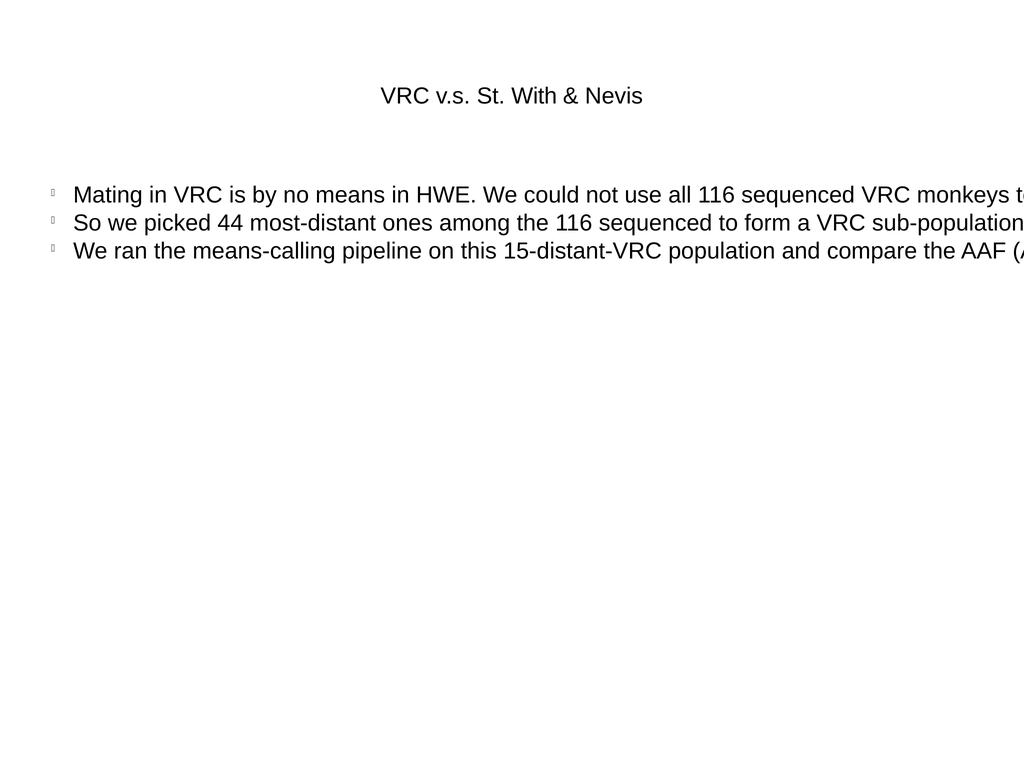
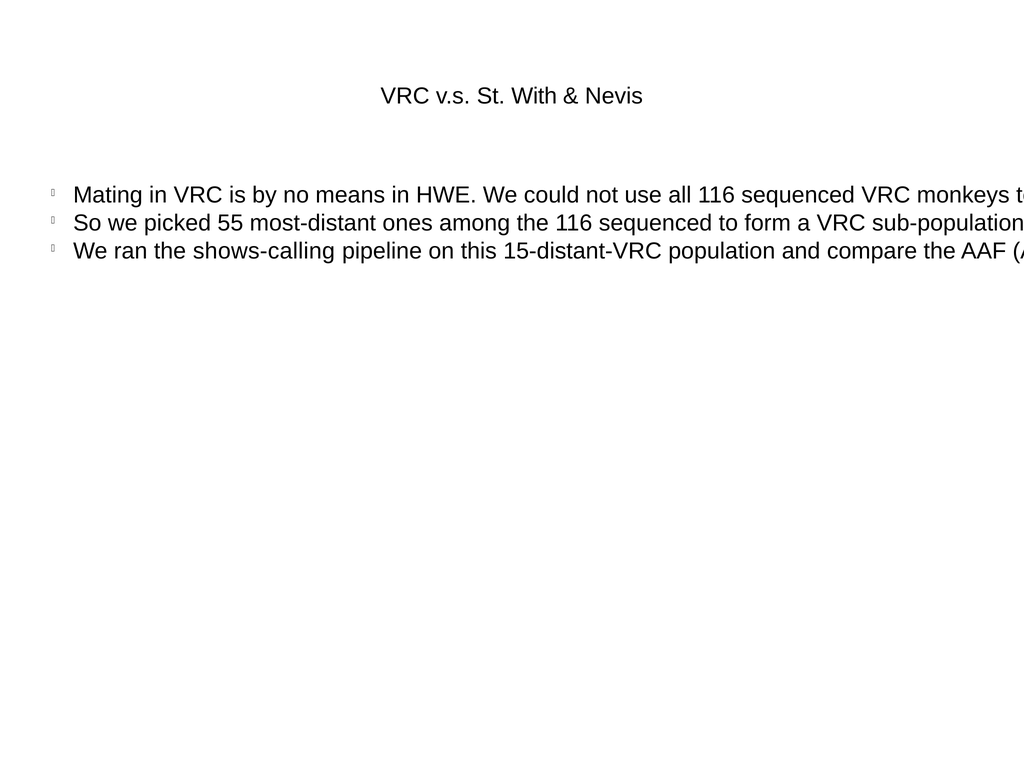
44: 44 -> 55 (230, 223)
means-calling: means-calling -> shows-calling (264, 251)
